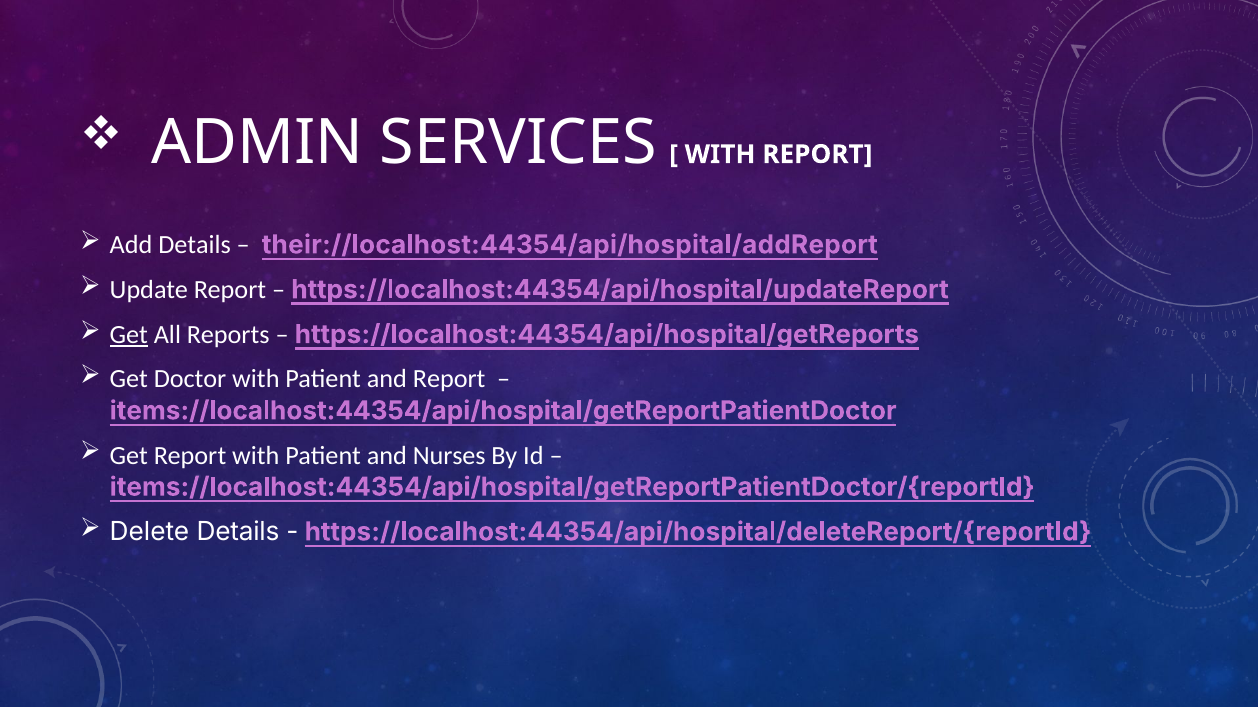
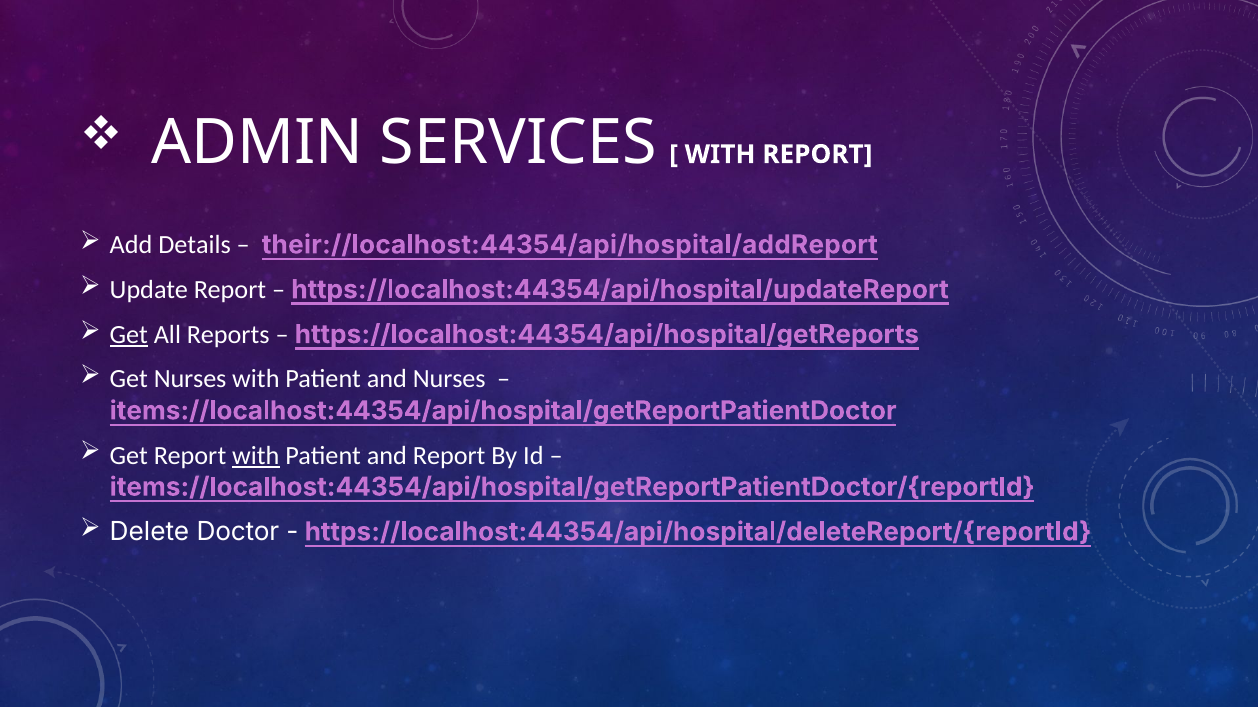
Get Doctor: Doctor -> Nurses (190, 380)
and Report: Report -> Nurses (449, 380)
with underline: none -> present (256, 456)
and Nurses: Nurses -> Report (449, 456)
Delete Details: Details -> Doctor (238, 532)
